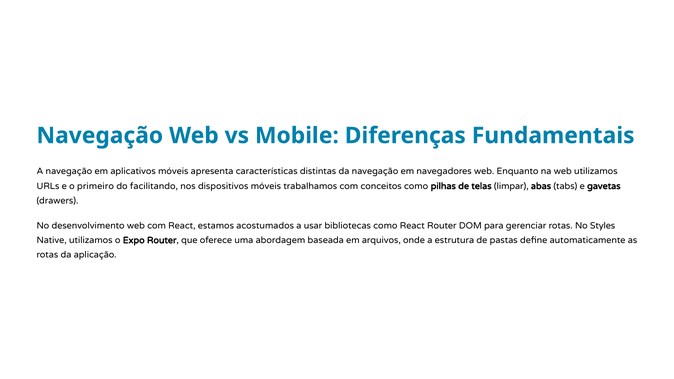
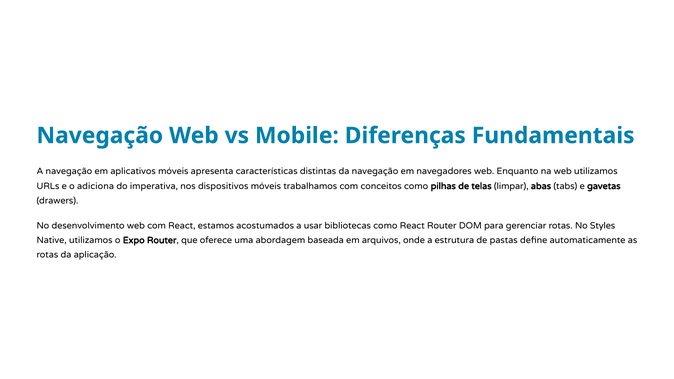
primeiro: primeiro -> adiciona (96, 186)
facilitando: facilitando -> imperativa (154, 186)
